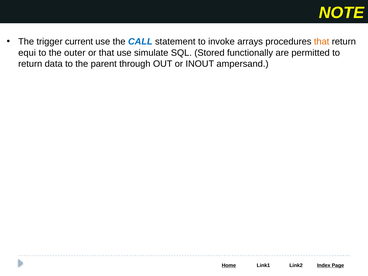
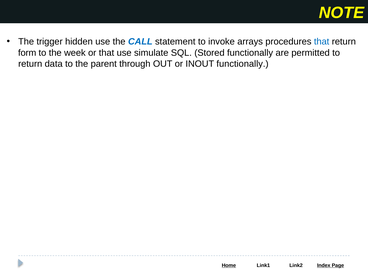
current: current -> hidden (79, 42)
that colour: orange -> blue (322, 42)
equi: equi -> form (27, 53)
outer: outer -> week (75, 53)
INOUT ampersand: ampersand -> functionally (243, 64)
